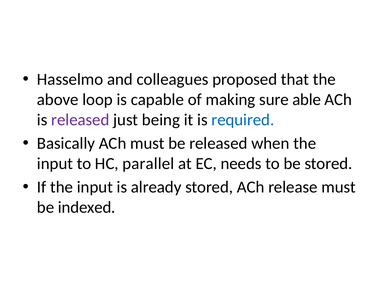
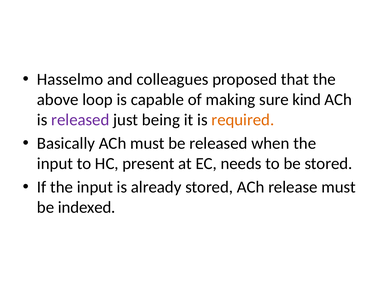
able: able -> kind (307, 100)
required colour: blue -> orange (243, 120)
parallel: parallel -> present (148, 164)
